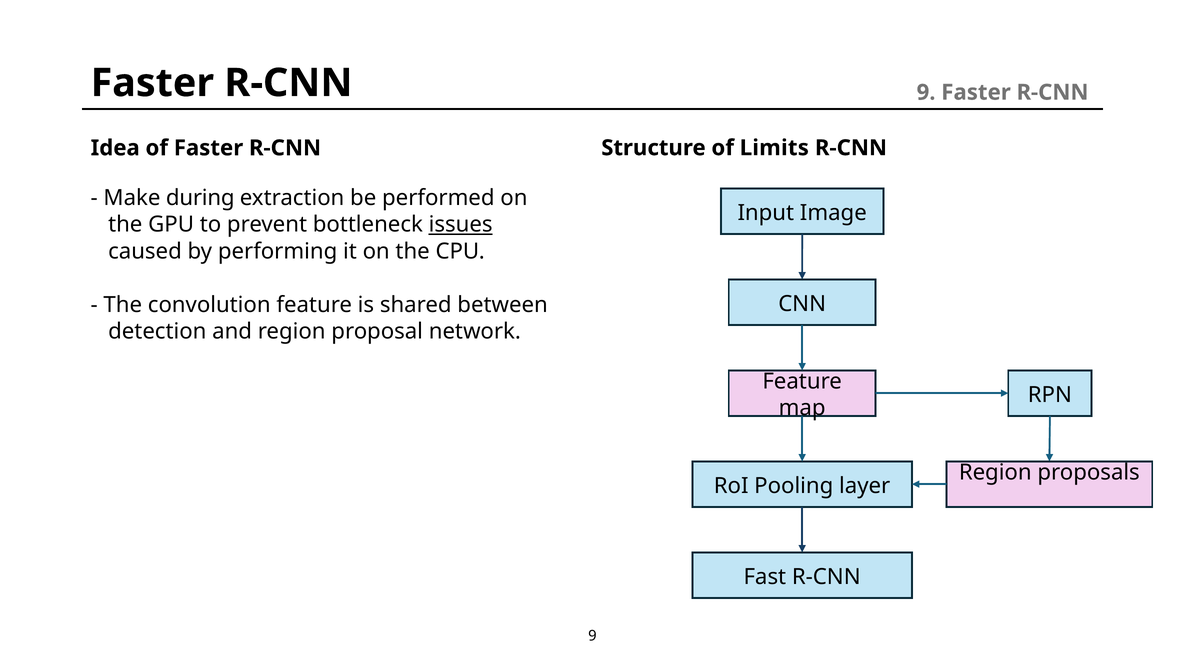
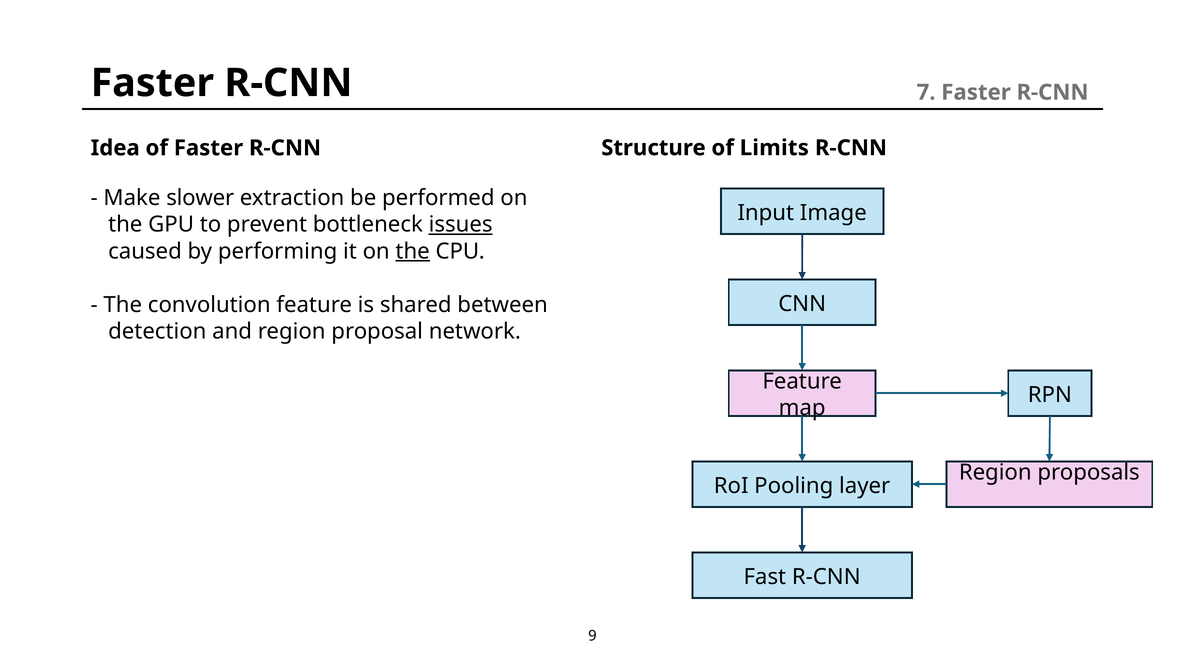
R-CNN 9: 9 -> 7 (926, 92)
during: during -> slower (200, 198)
the underline: none -> present (413, 251)
